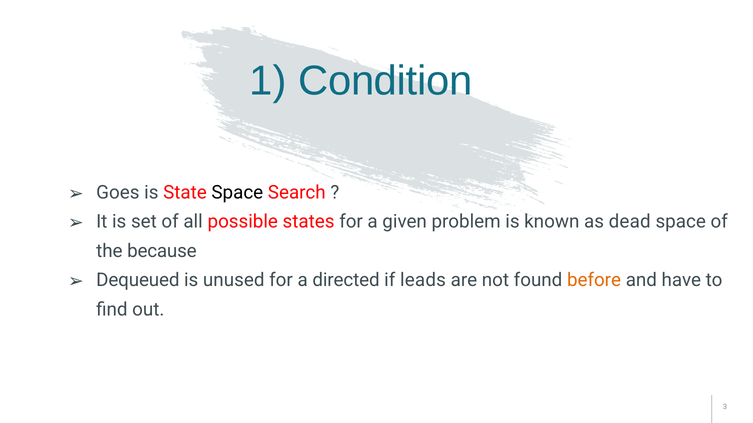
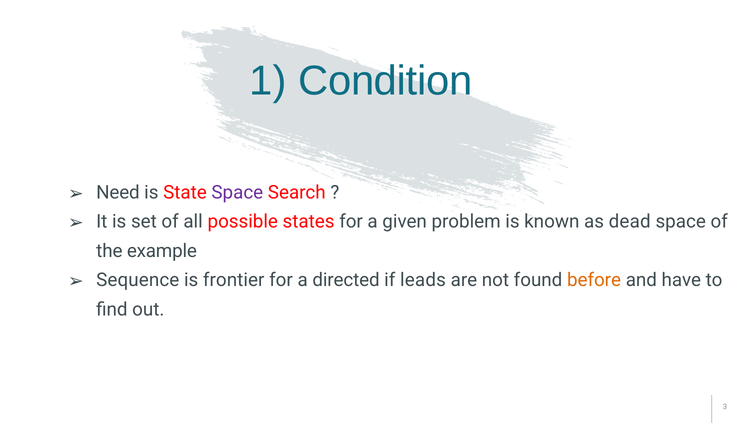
Goes: Goes -> Need (118, 193)
Space colour: black -> purple (237, 193)
because: because -> example (162, 251)
Dequeued: Dequeued -> Sequence (138, 281)
unused: unused -> frontier (234, 281)
